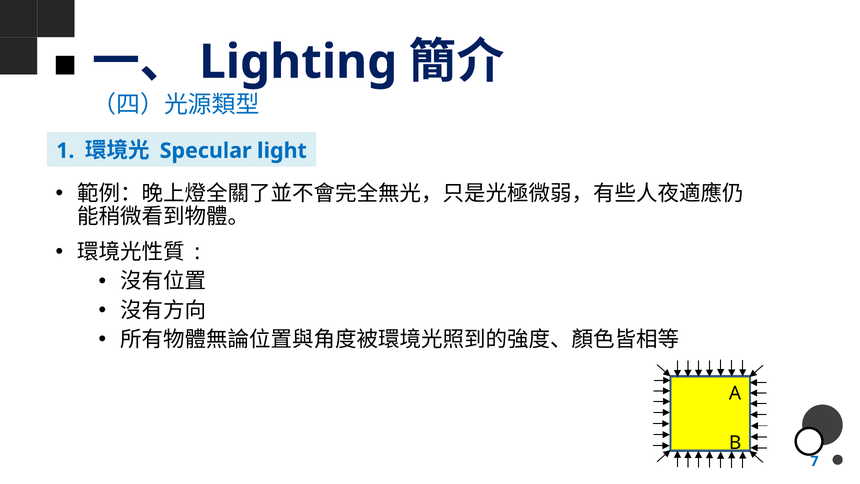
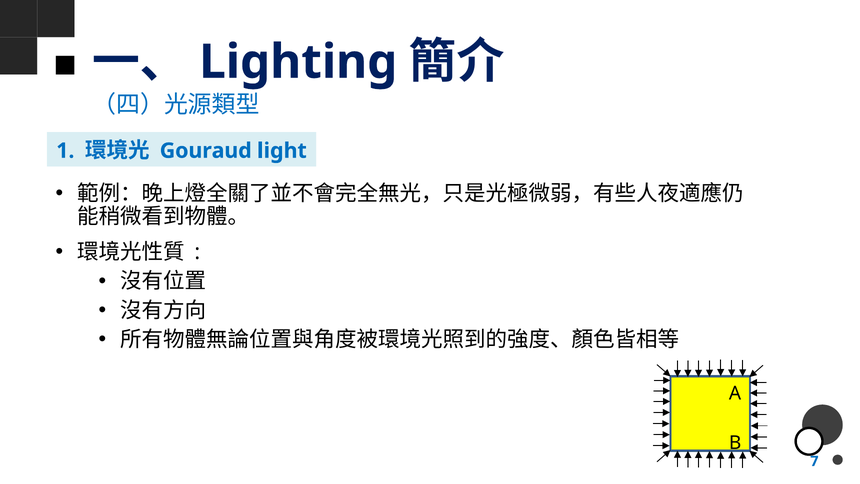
Specular: Specular -> Gouraud (206, 151)
